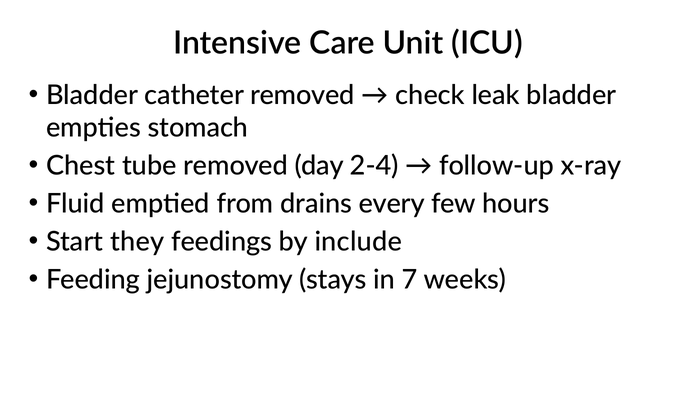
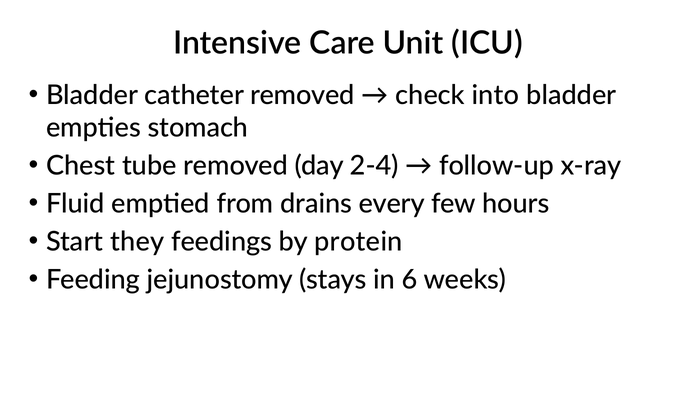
leak: leak -> into (495, 95)
include: include -> protein (358, 242)
7: 7 -> 6 (410, 280)
